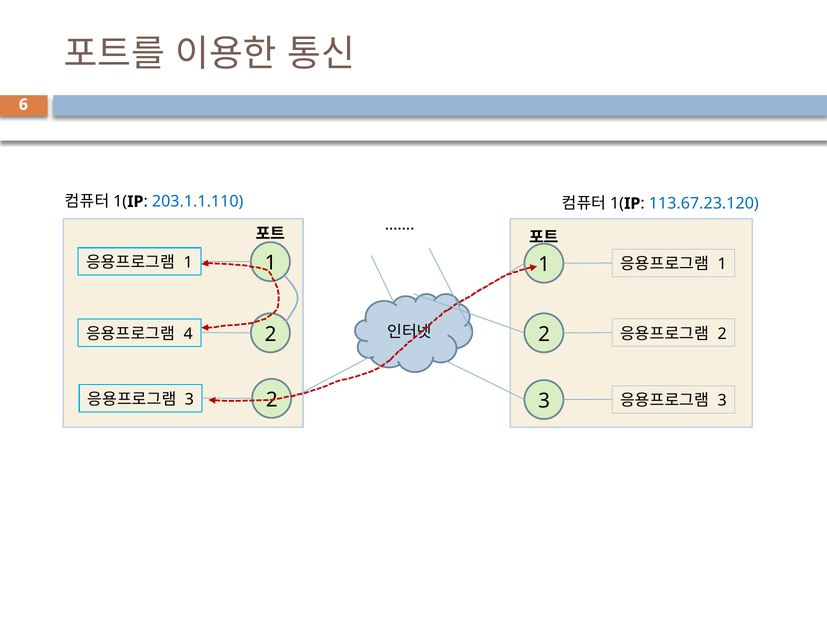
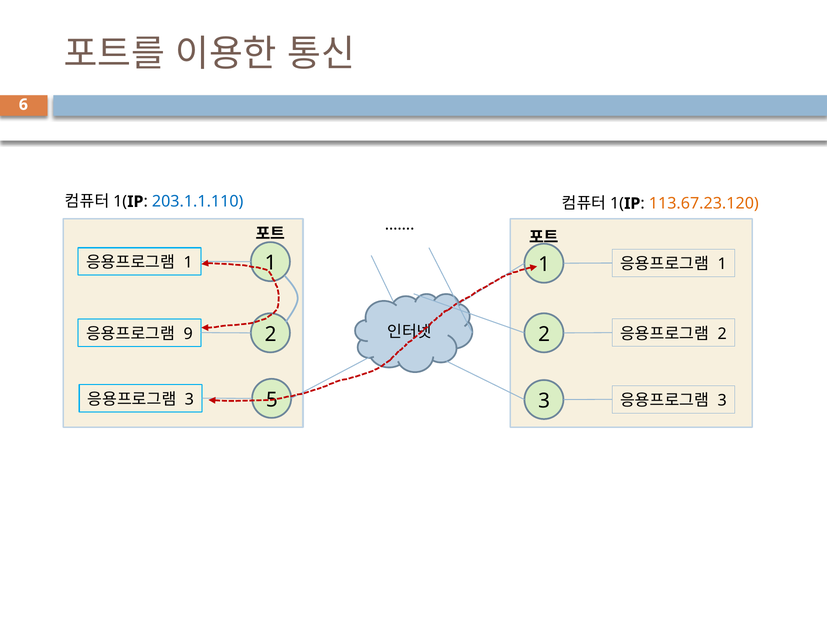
113.67.23.120 colour: blue -> orange (704, 204)
4: 4 -> 9 (188, 334)
3 2: 2 -> 5 (272, 400)
